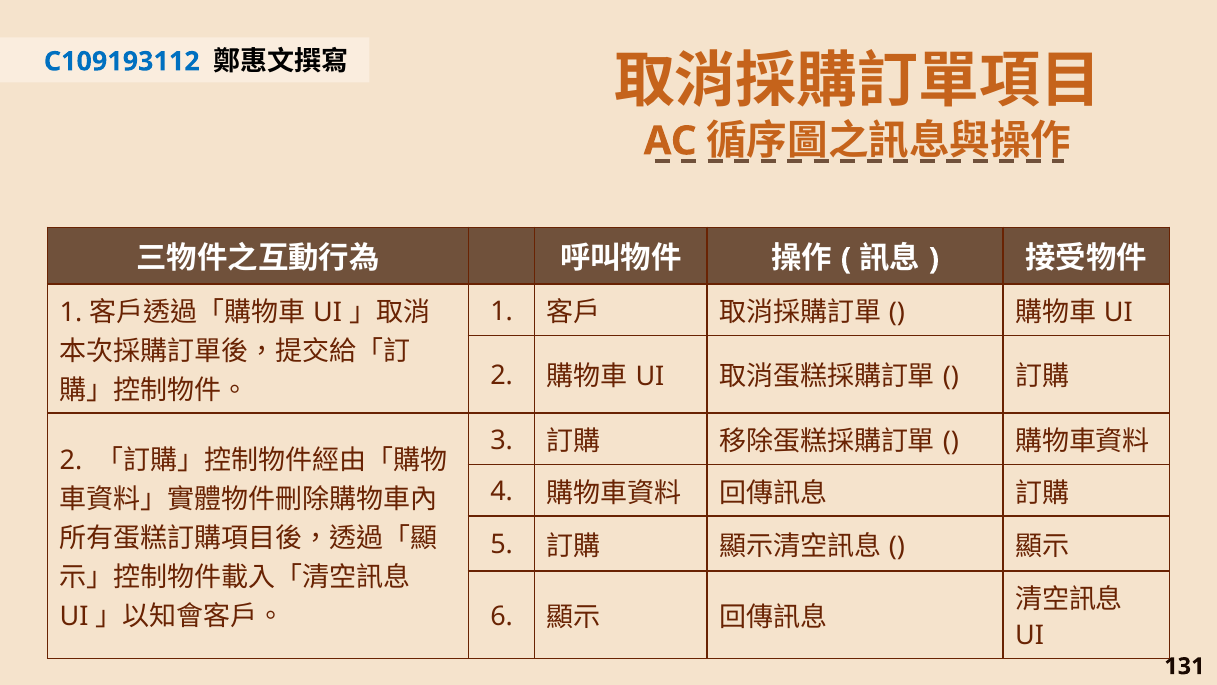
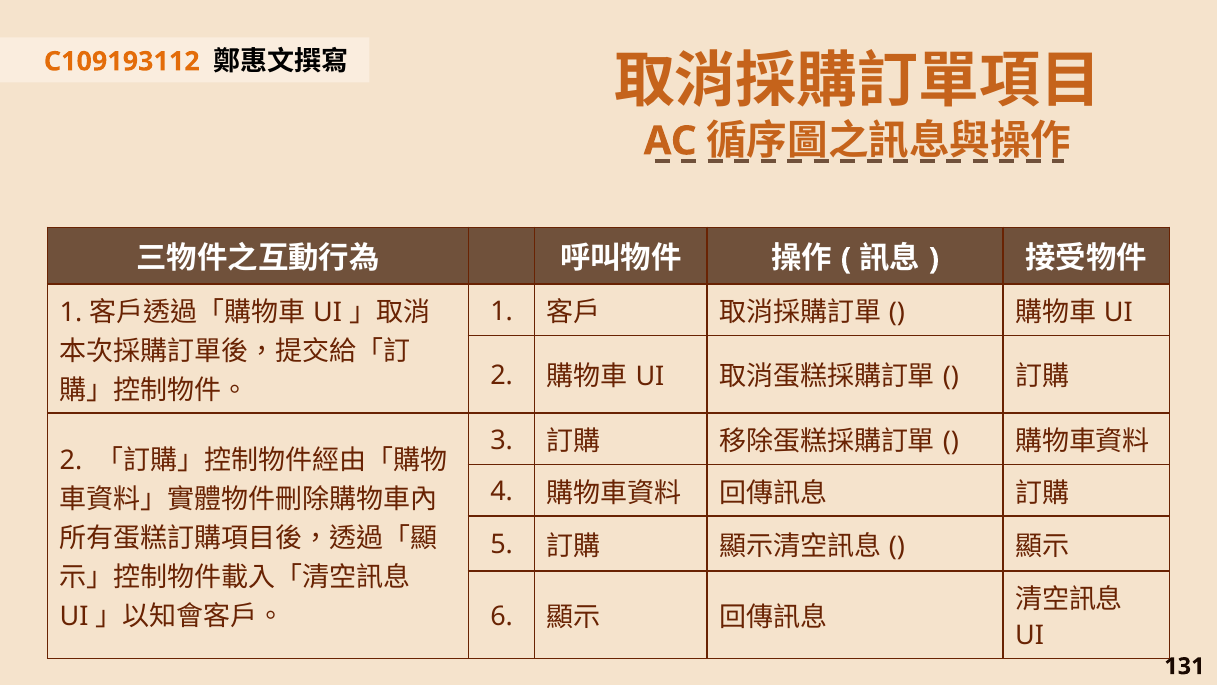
C109193112 colour: blue -> orange (122, 61)
